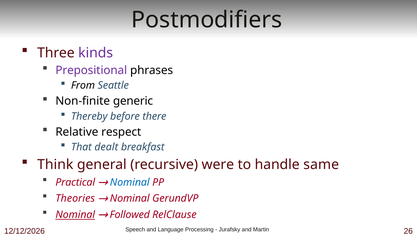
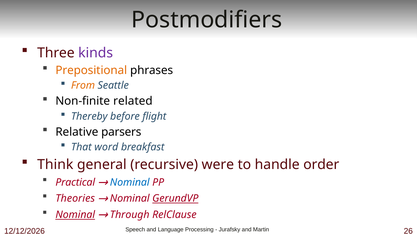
Prepositional colour: purple -> orange (91, 71)
From colour: black -> orange (83, 86)
generic: generic -> related (133, 101)
there: there -> flight (154, 117)
respect: respect -> parsers (121, 132)
dealt: dealt -> word (106, 147)
same: same -> order (321, 165)
GerundVP underline: none -> present (175, 199)
Followed: Followed -> Through (130, 215)
